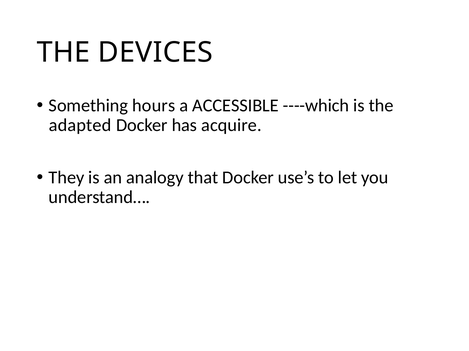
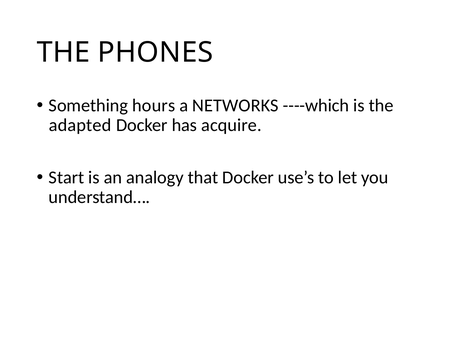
DEVICES: DEVICES -> PHONES (155, 53)
ACCESSIBLE: ACCESSIBLE -> NETWORKS (235, 106)
They: They -> Start (66, 178)
